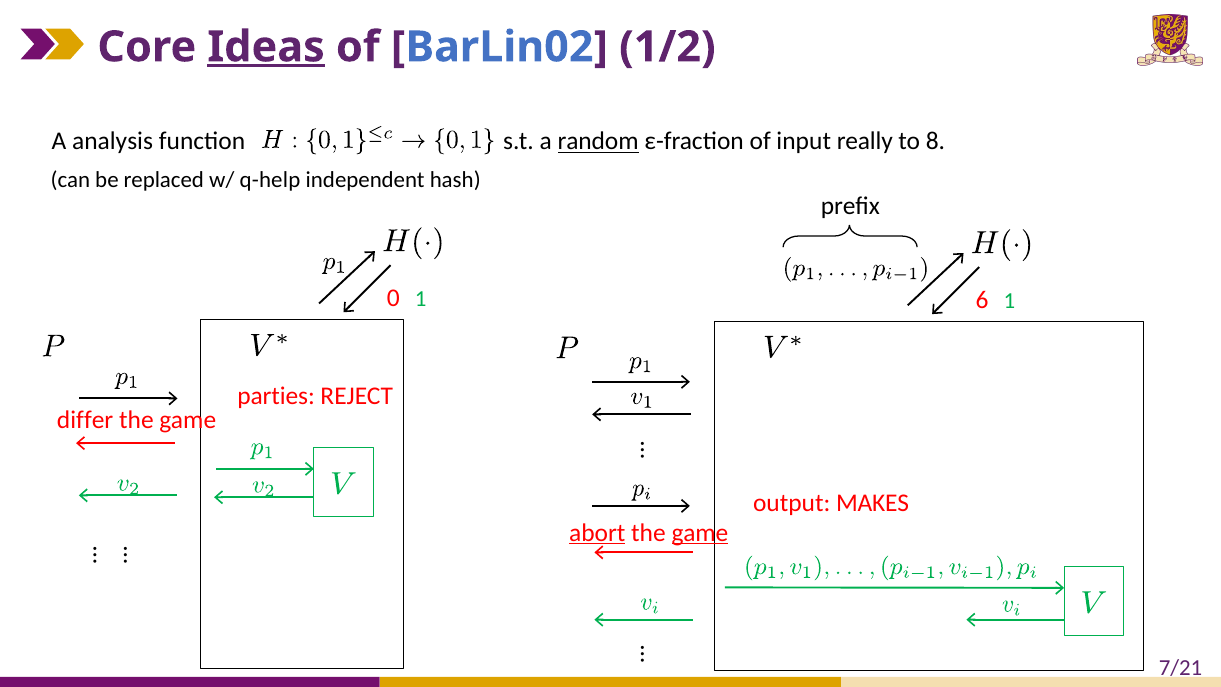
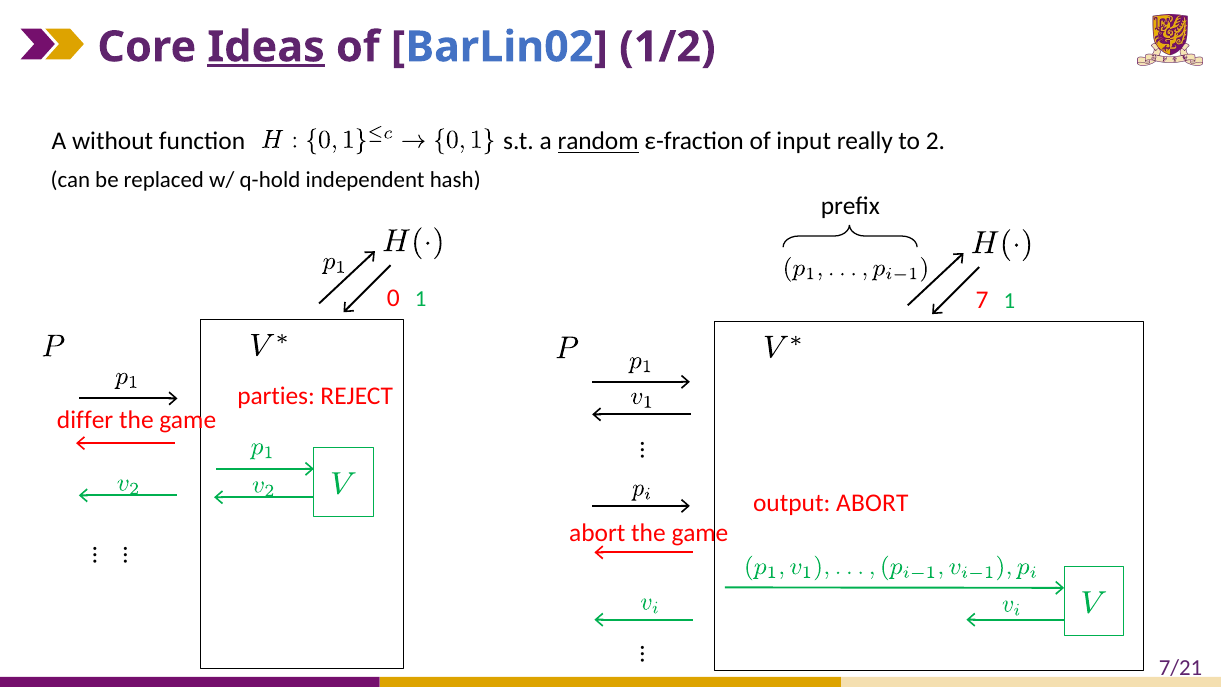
analysis: analysis -> without (113, 142)
8: 8 -> 2 (935, 142)
q-help: q-help -> q-hold (270, 180)
6: 6 -> 7 (982, 300)
output MAKES: MAKES -> ABORT (872, 503)
abort underline: present -> none (597, 533)
game underline: present -> none (700, 533)
